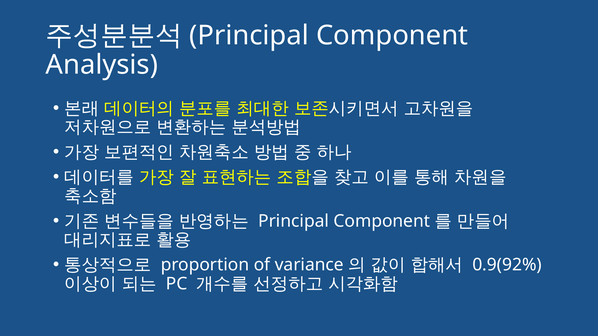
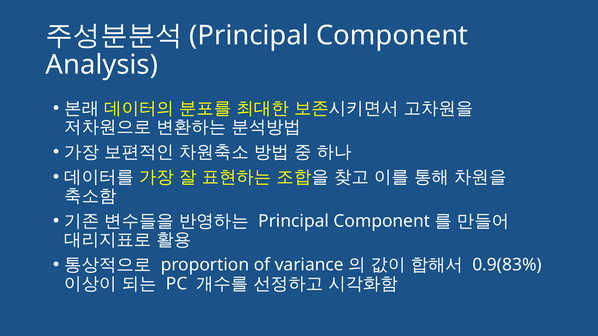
0.9(92%: 0.9(92% -> 0.9(83% (507, 265)
